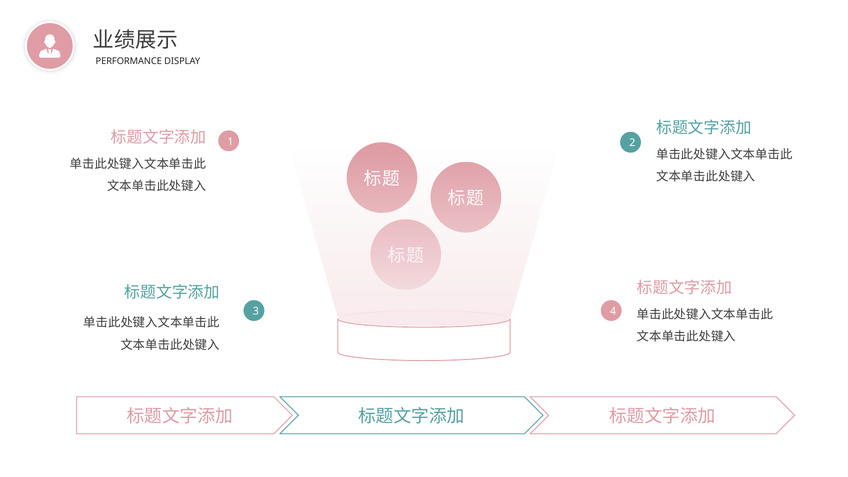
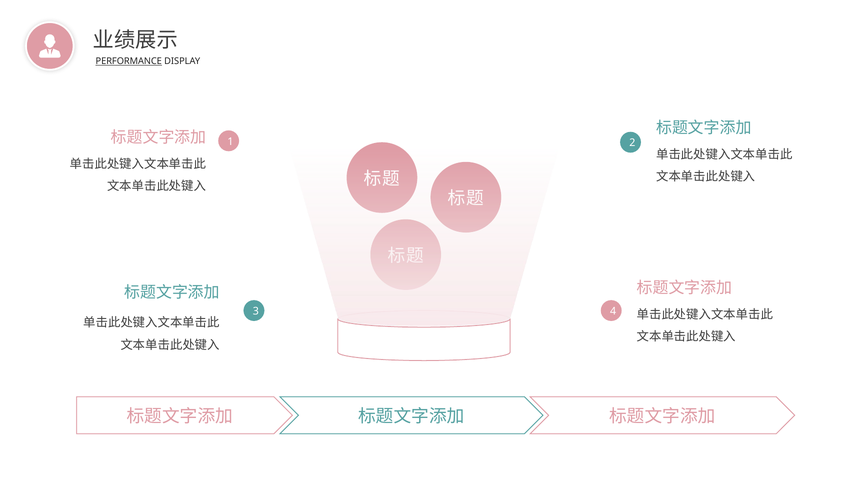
PERFORMANCE underline: none -> present (129, 61)
